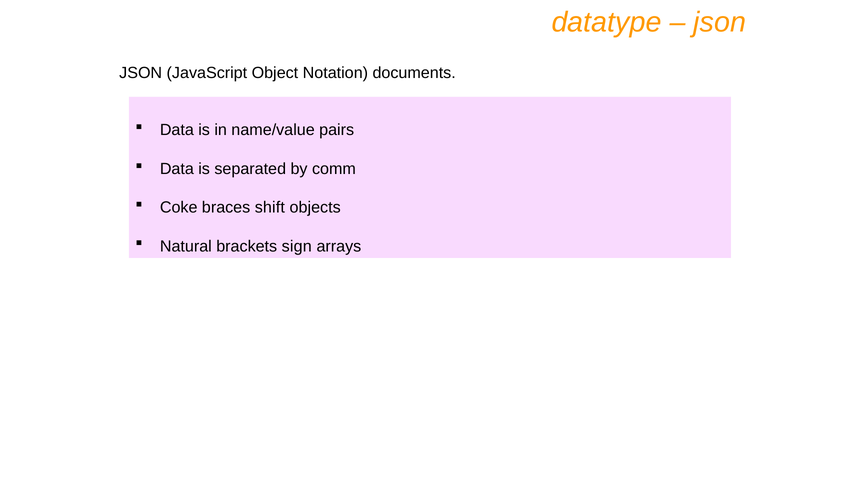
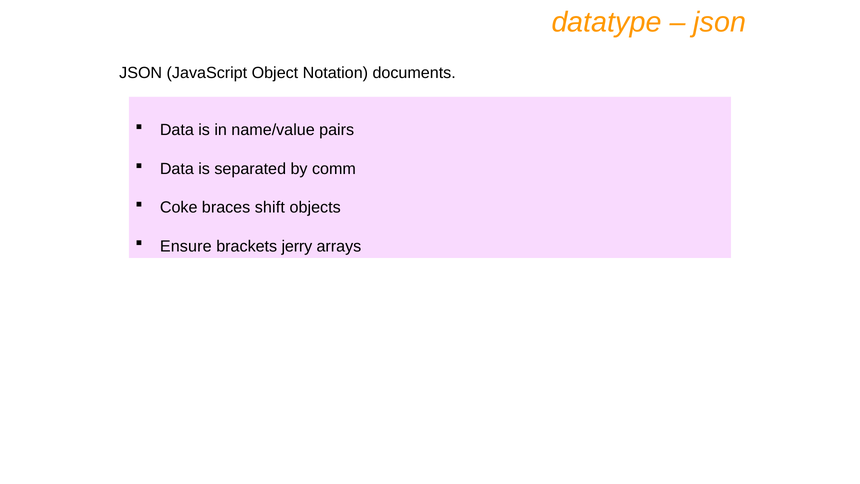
Natural: Natural -> Ensure (186, 246)
sign: sign -> jerry (297, 246)
